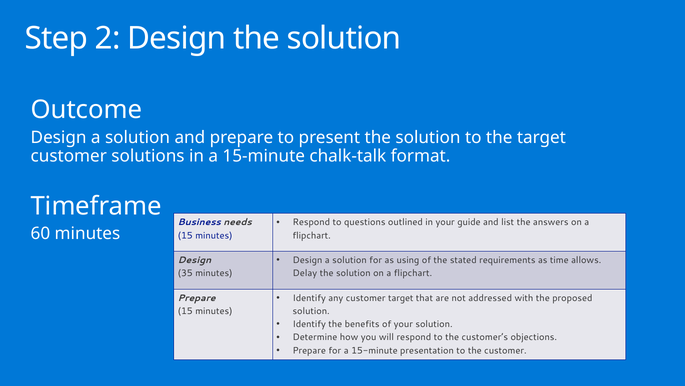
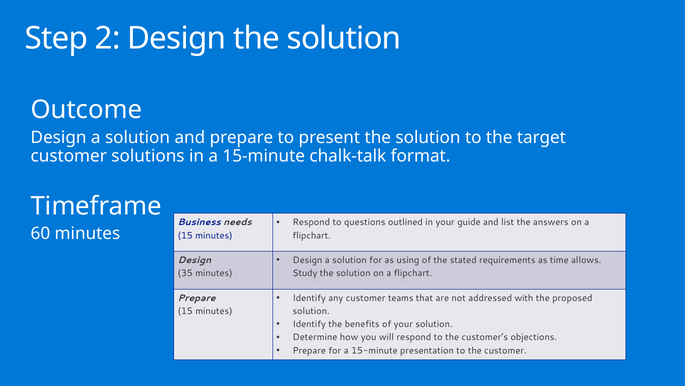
Delay: Delay -> Study (305, 273)
customer target: target -> teams (401, 297)
